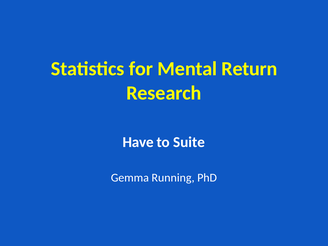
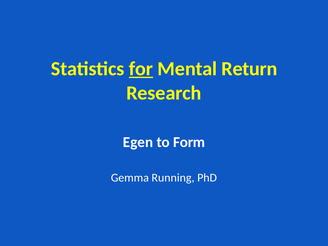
for underline: none -> present (141, 69)
Have: Have -> Egen (138, 142)
Suite: Suite -> Form (189, 142)
